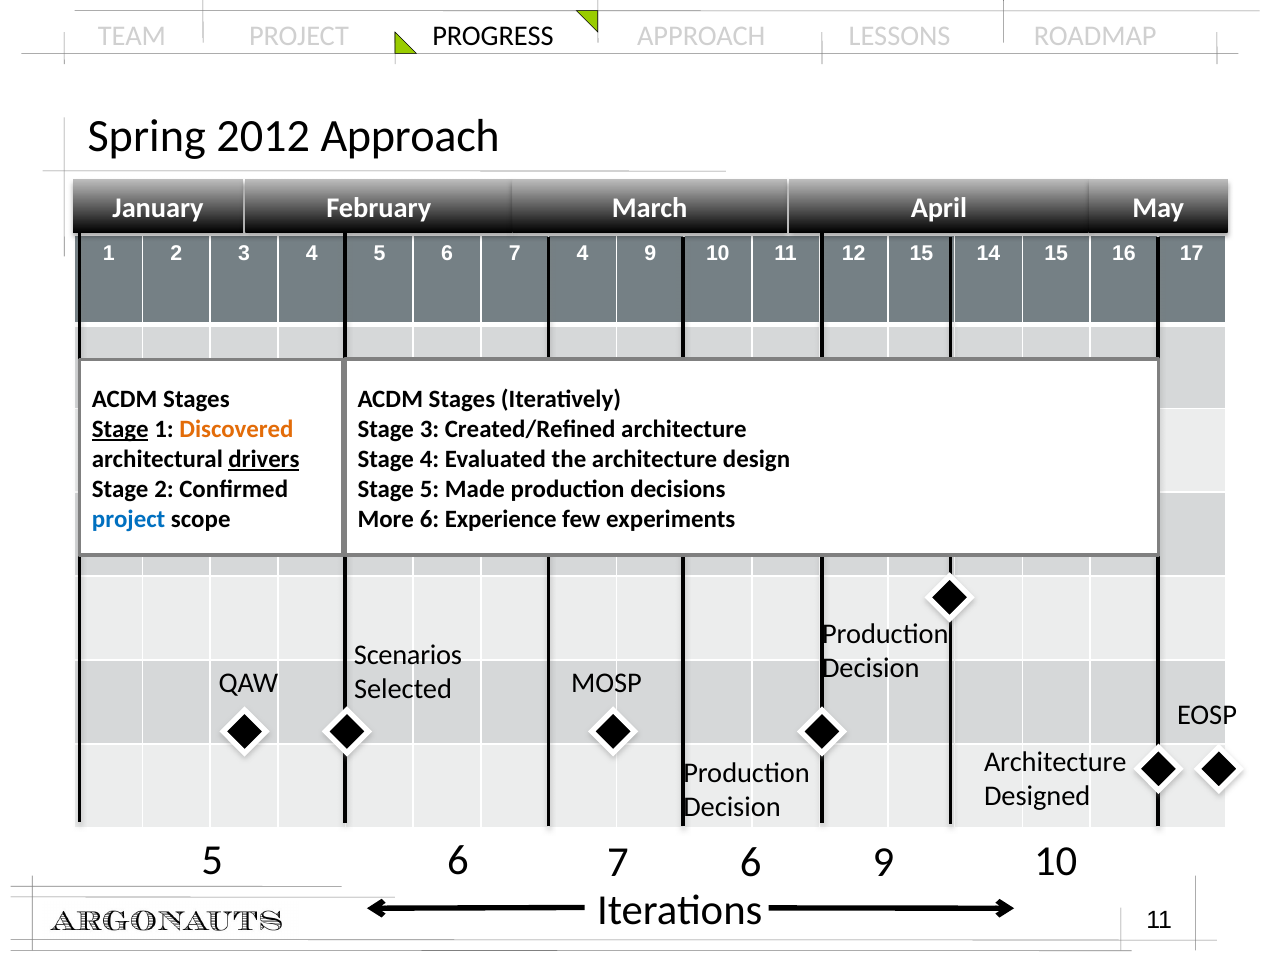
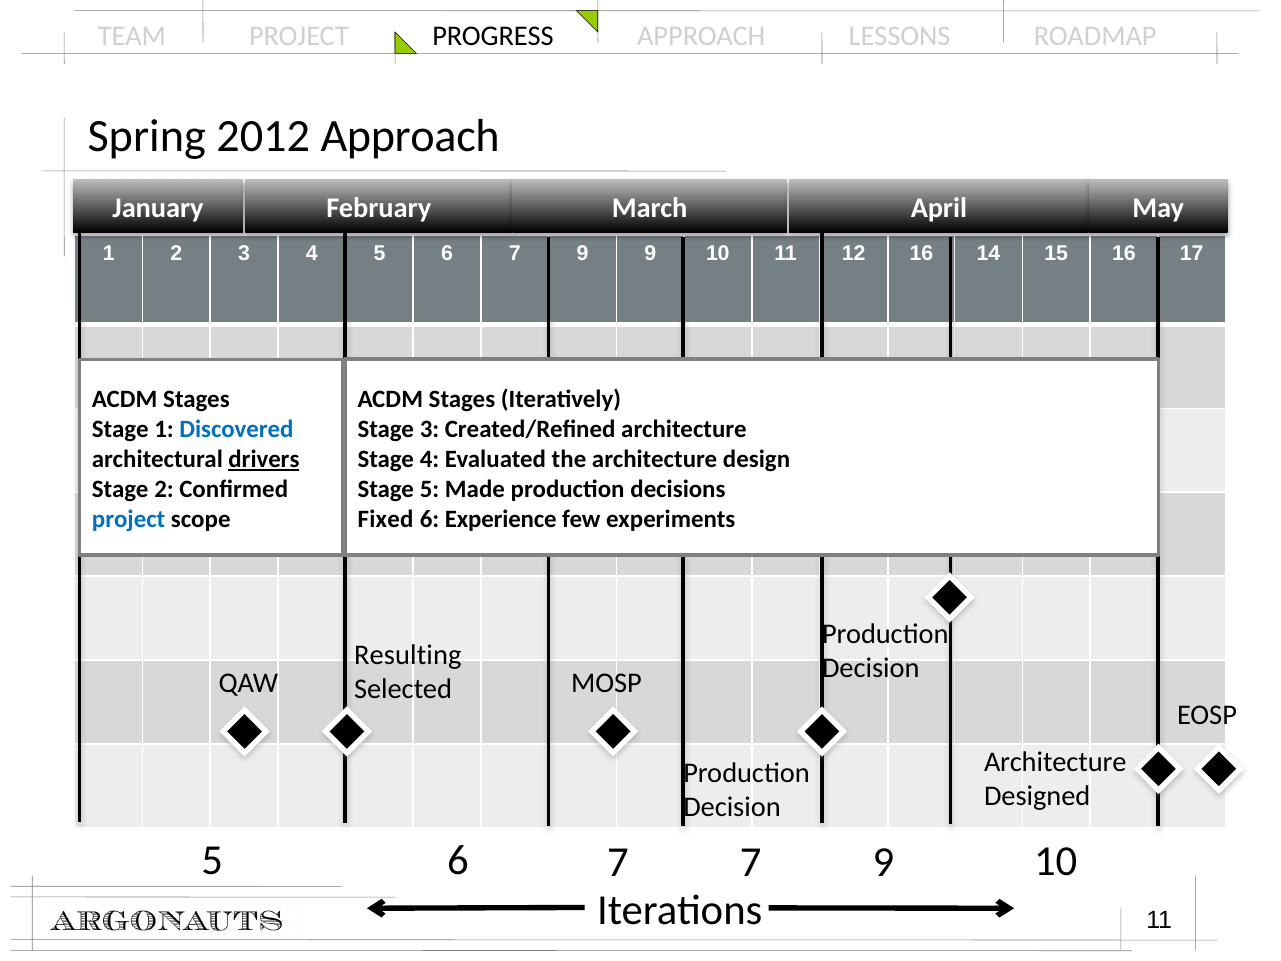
6 7 4: 4 -> 9 (583, 254)
12 15: 15 -> 16 (921, 254)
Stage underline: present -> none (120, 429)
Discovered colour: orange -> blue (237, 429)
More: More -> Fixed (386, 519)
Scenarios: Scenarios -> Resulting (408, 655)
7 6: 6 -> 7 (751, 862)
